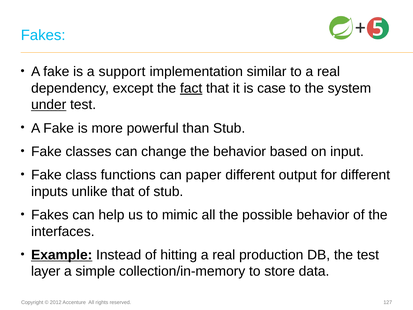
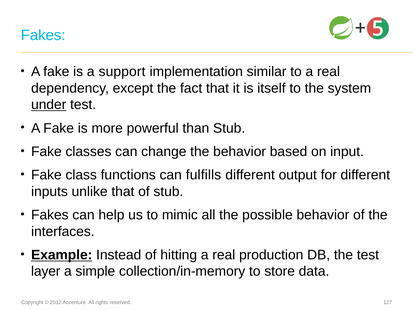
fact underline: present -> none (191, 88)
case: case -> itself (271, 88)
paper: paper -> fulfills (204, 175)
